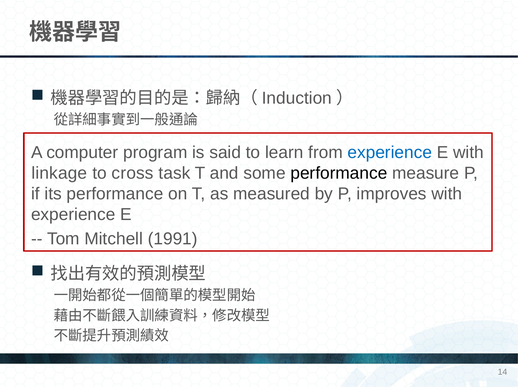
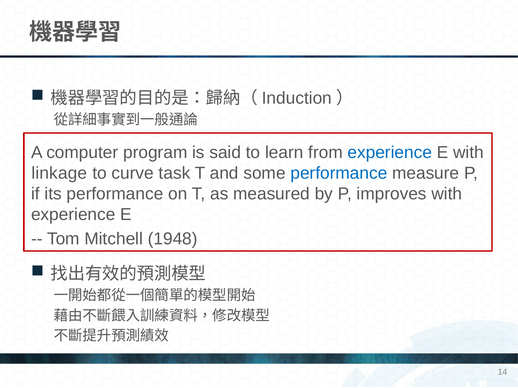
cross: cross -> curve (133, 173)
performance colour: black -> blue (339, 173)
1991: 1991 -> 1948 (173, 239)
